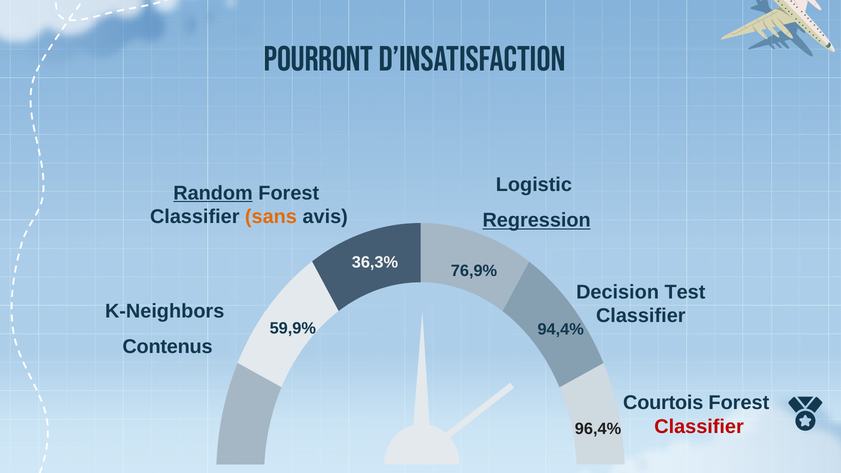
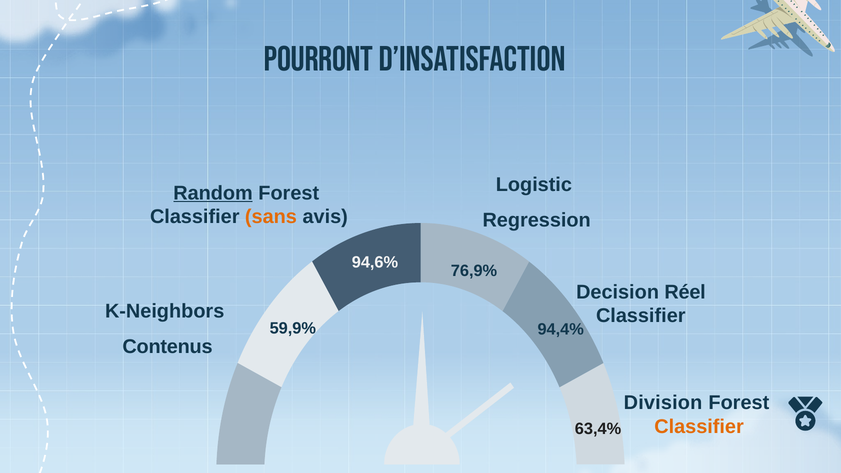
Regression underline: present -> none (537, 220)
36,3%: 36,3% -> 94,6% (375, 262)
Test: Test -> Réel (685, 292)
Courtois: Courtois -> Division (663, 403)
Classifier colour: red -> orange (699, 427)
96,4%: 96,4% -> 63,4% (598, 429)
